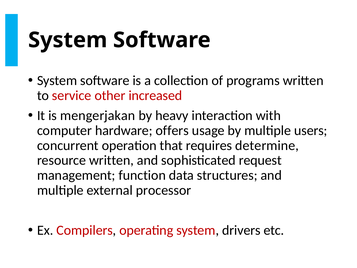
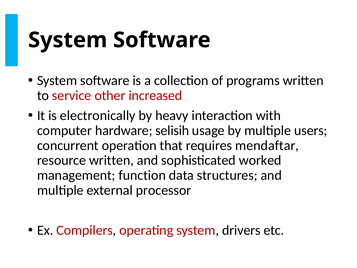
mengerjakan: mengerjakan -> electronically (98, 115)
offers: offers -> selisih (172, 130)
determine: determine -> mendaftar (267, 145)
request: request -> worked (260, 160)
